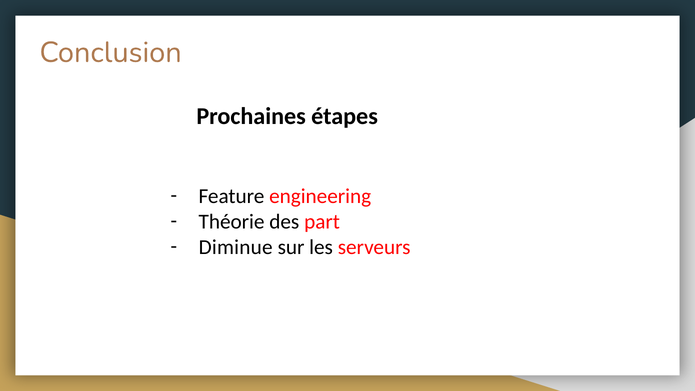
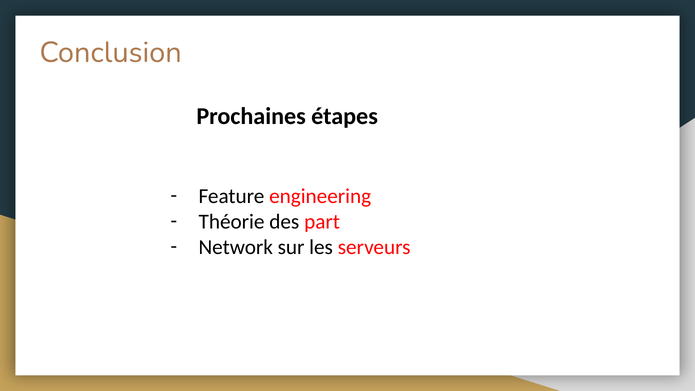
Diminue: Diminue -> Network (236, 247)
